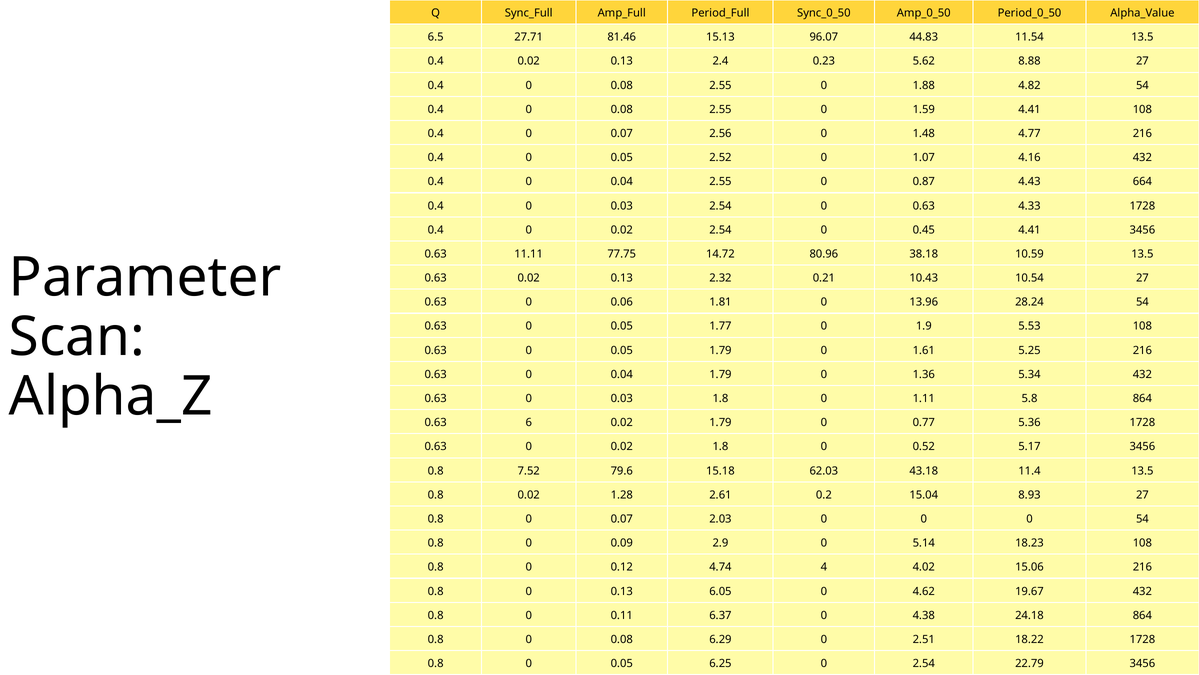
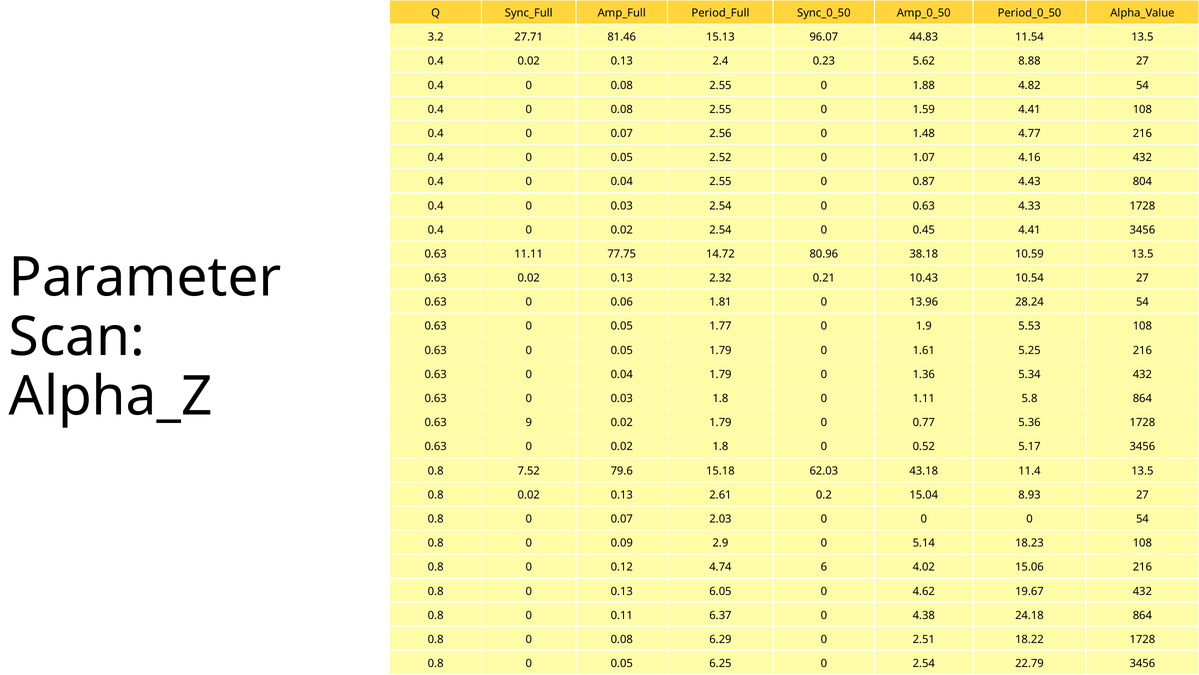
6.5: 6.5 -> 3.2 (436, 37)
664: 664 -> 804 (1142, 182)
6: 6 -> 9 (529, 422)
0.8 0.02 1.28: 1.28 -> 0.13 (622, 495)
4: 4 -> 6 (824, 567)
